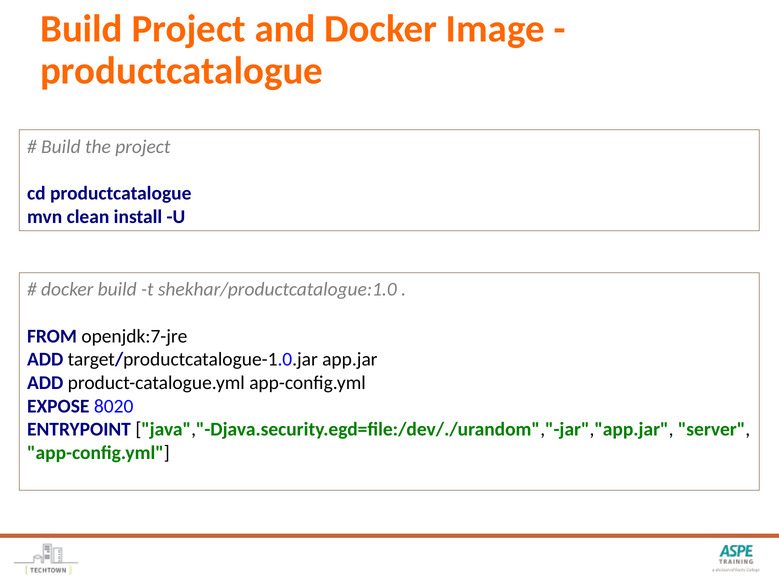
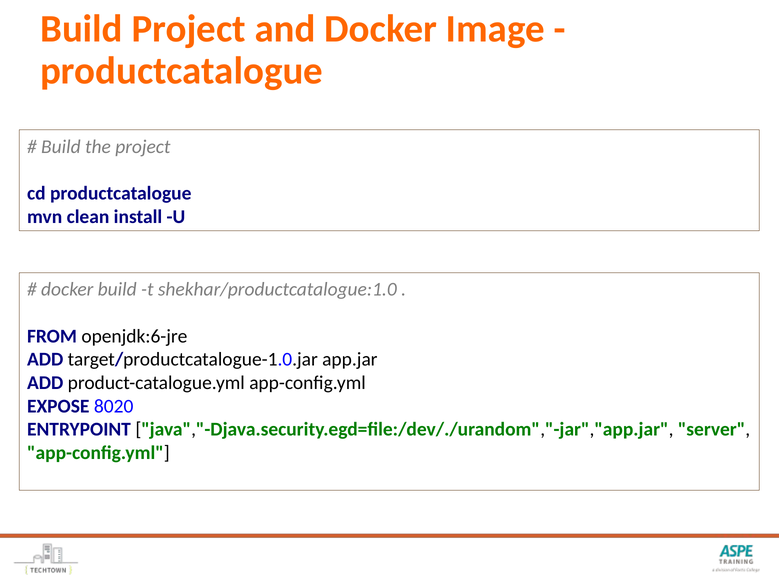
openjdk:7-jre: openjdk:7-jre -> openjdk:6-jre (134, 336)
